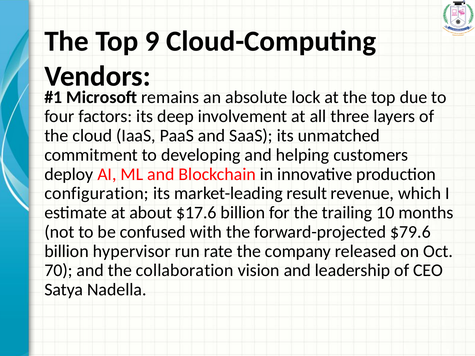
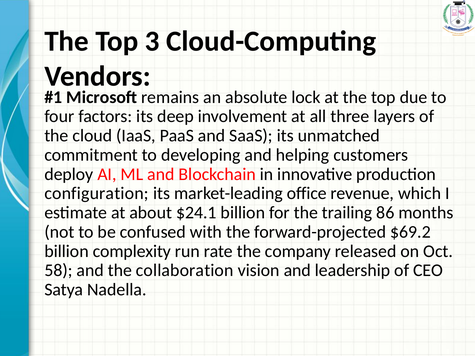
9: 9 -> 3 (152, 41)
result: result -> office (307, 194)
$17.6: $17.6 -> $24.1 (196, 213)
10: 10 -> 86 (385, 213)
$79.6: $79.6 -> $69.2 (410, 232)
hypervisor: hypervisor -> complexity (132, 251)
70: 70 -> 58 (58, 271)
